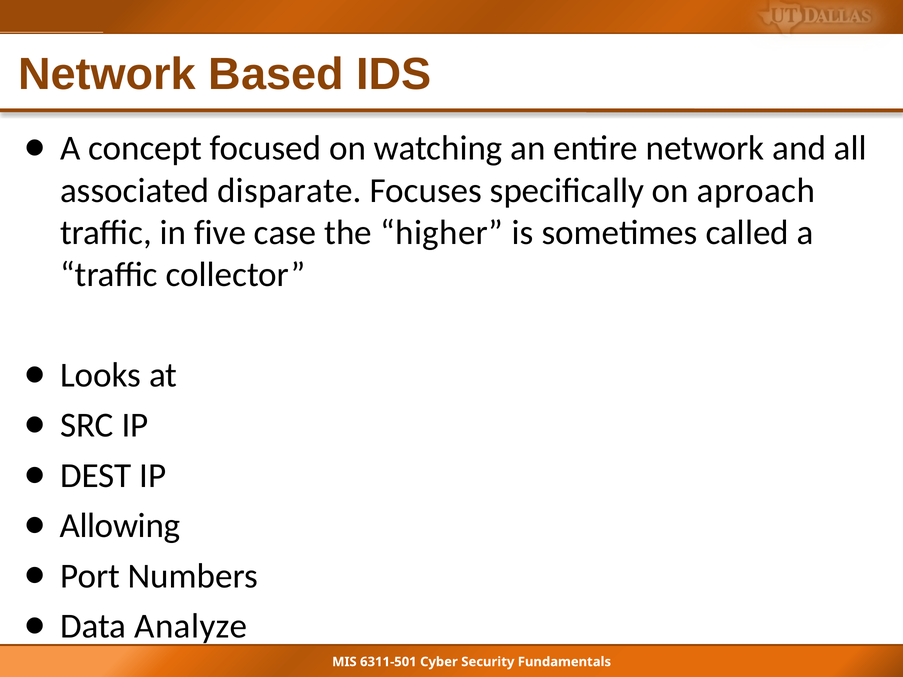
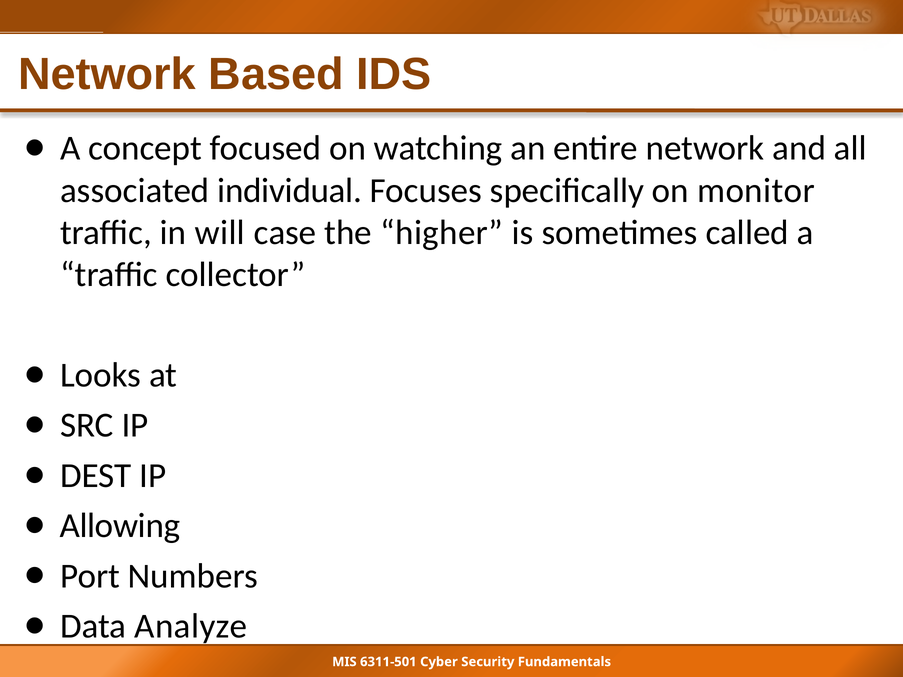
disparate: disparate -> individual (290, 191)
aproach: aproach -> monitor (756, 191)
five: five -> will (220, 233)
